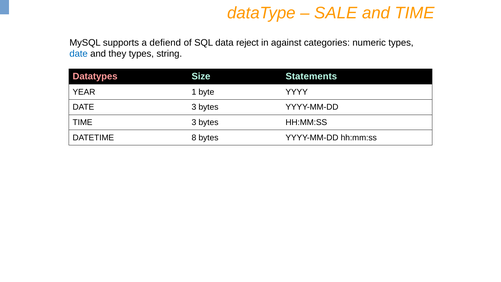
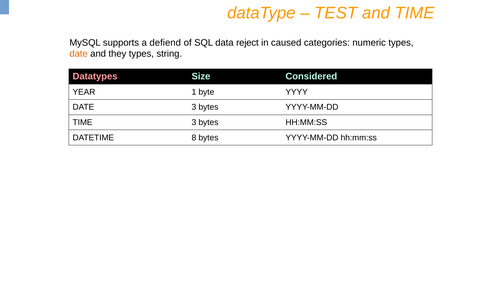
SALE: SALE -> TEST (336, 13)
against: against -> caused (286, 43)
date colour: blue -> orange (79, 54)
Statements: Statements -> Considered (311, 76)
